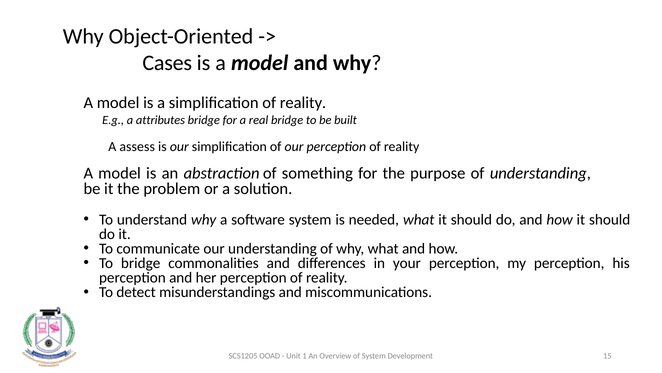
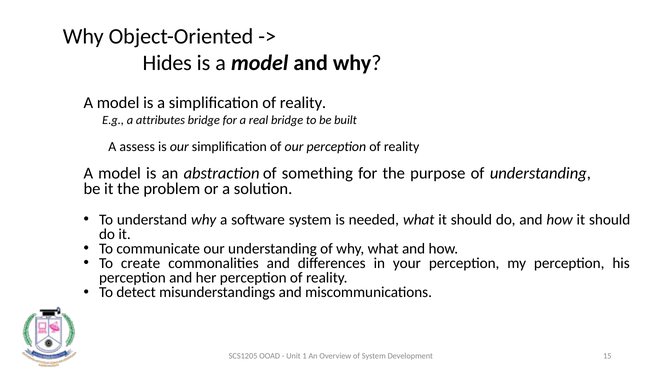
Cases: Cases -> Hides (167, 63)
To bridge: bridge -> create (141, 263)
